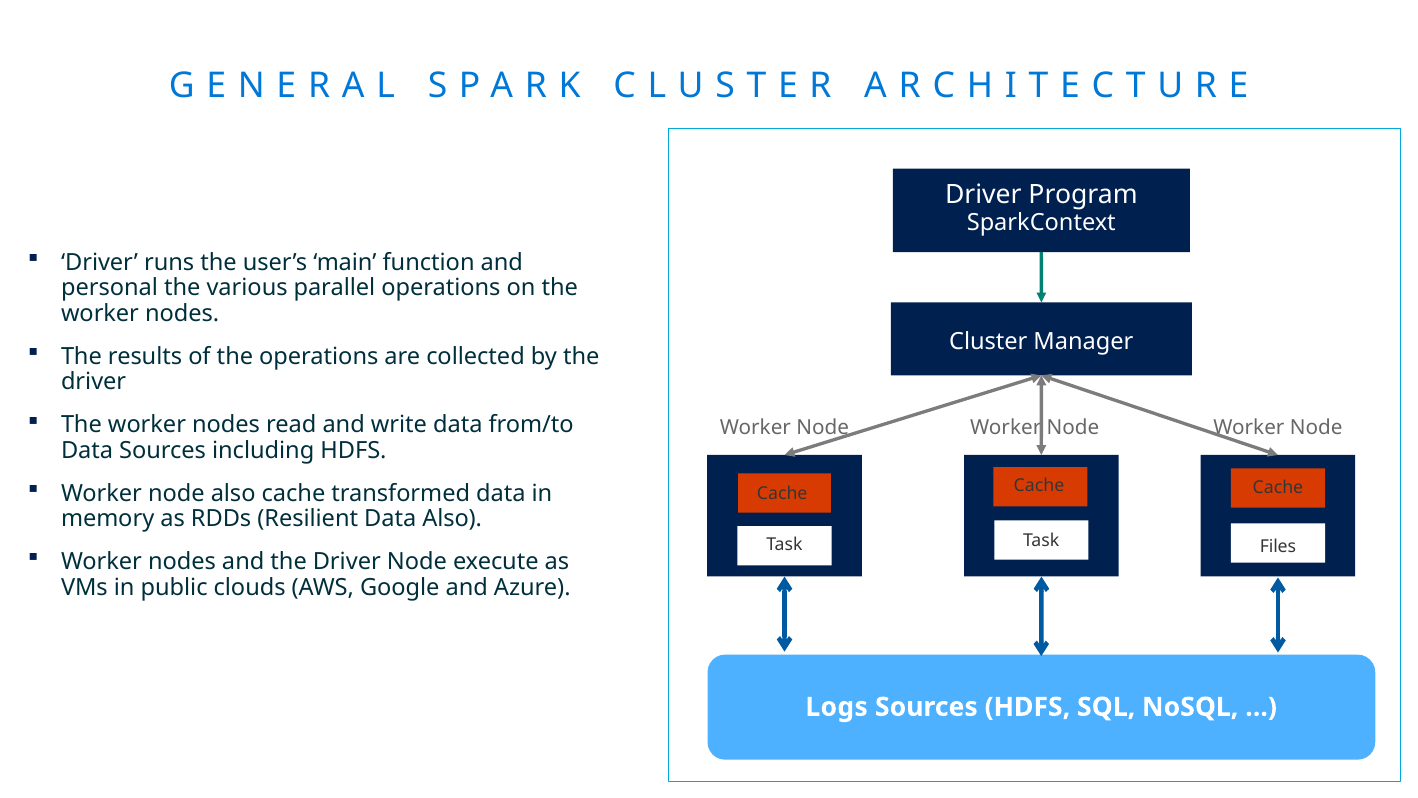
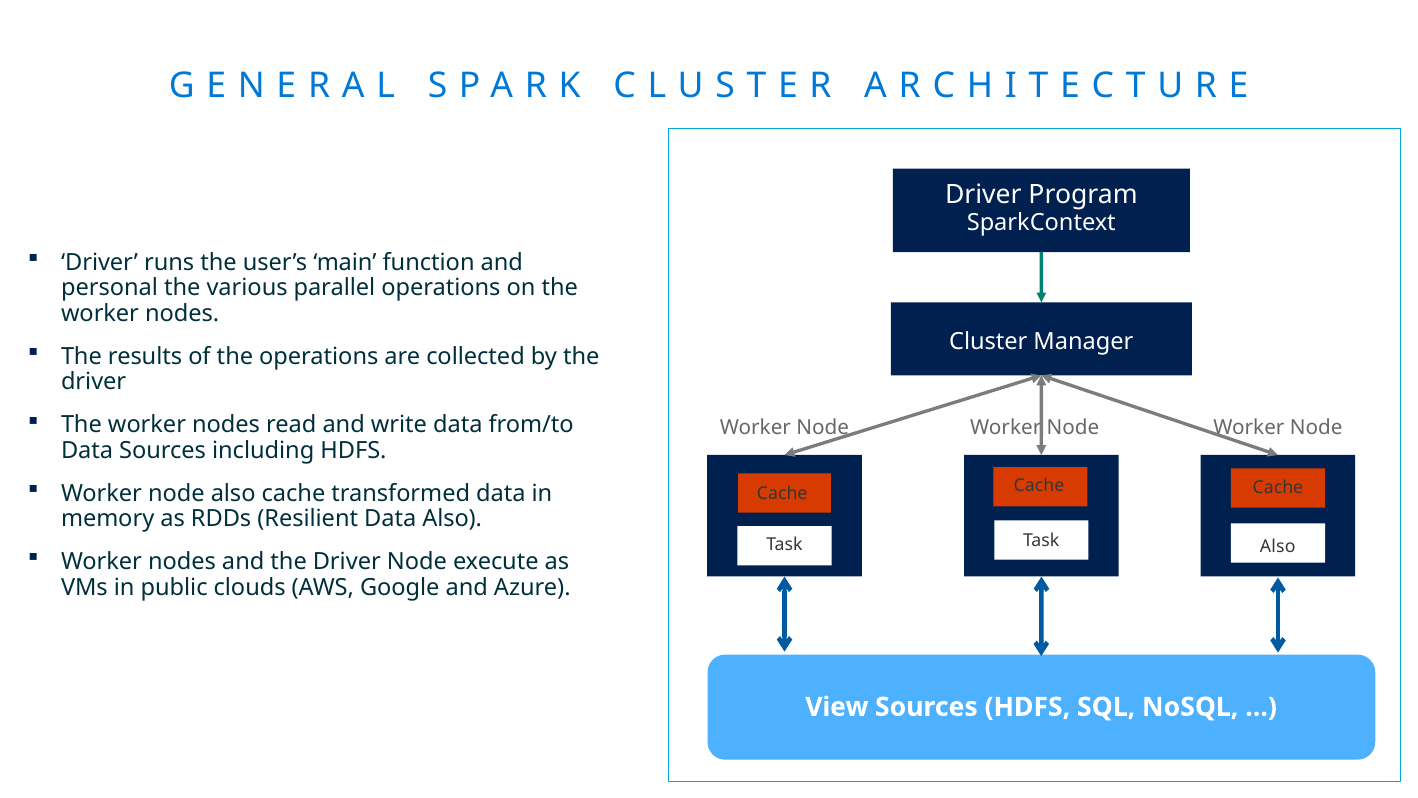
Files: Files -> Also (1278, 546)
Logs: Logs -> View (837, 707)
